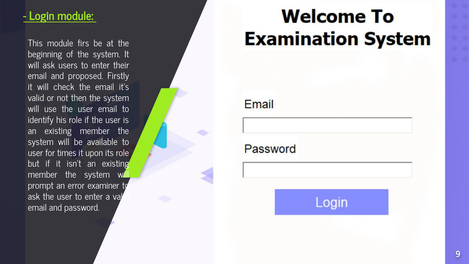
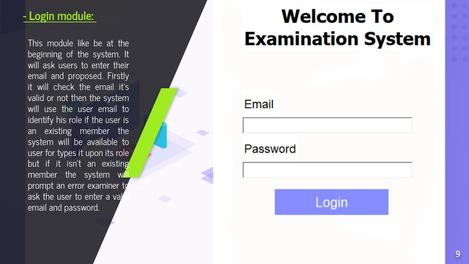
firs: firs -> like (83, 43)
times: times -> types (67, 153)
